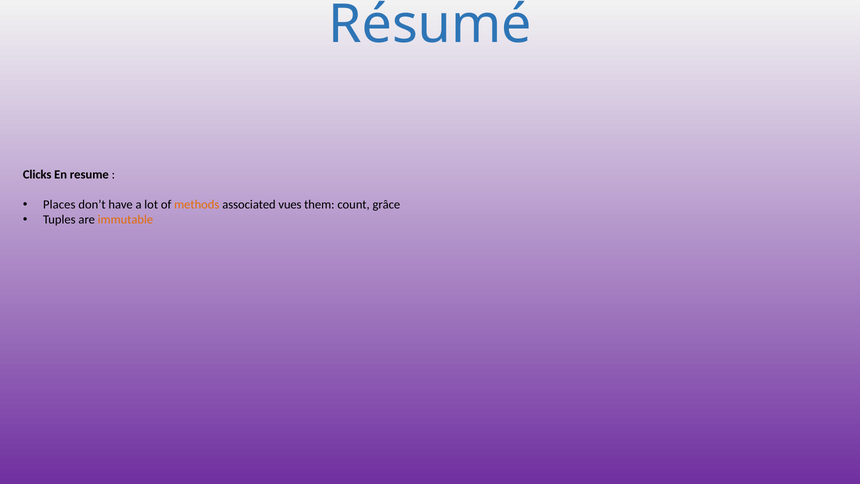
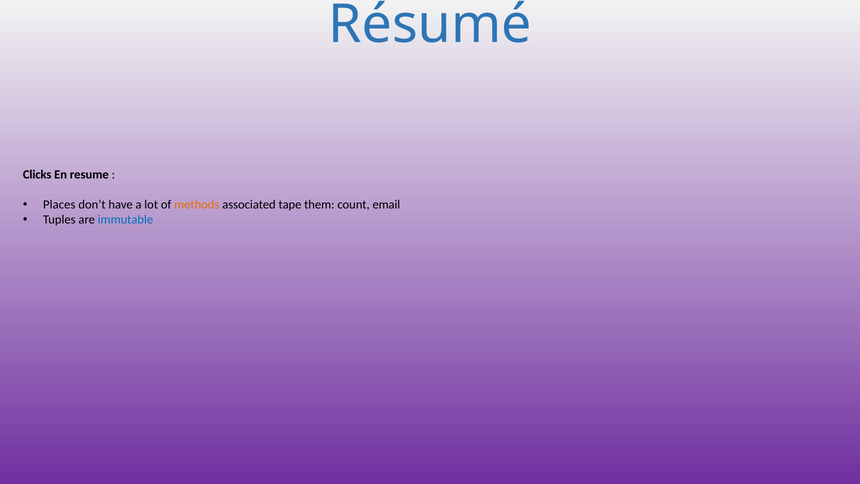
vues: vues -> tape (290, 204)
grâce: grâce -> email (386, 204)
immutable colour: orange -> blue (125, 219)
